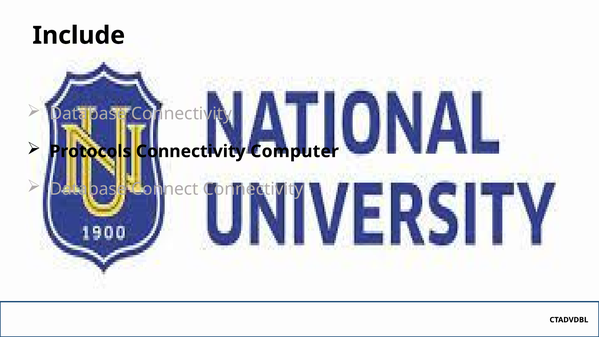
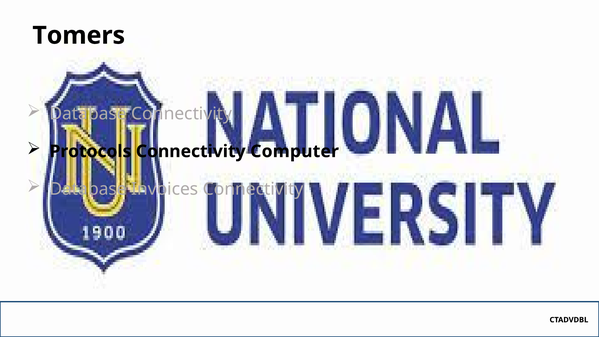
Include: Include -> Tomers (79, 35)
Connect: Connect -> Invoices (165, 189)
